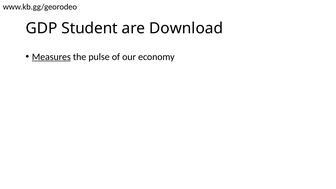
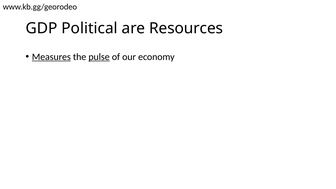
Student: Student -> Political (90, 28)
Download: Download -> Resources (186, 28)
pulse underline: none -> present (99, 57)
